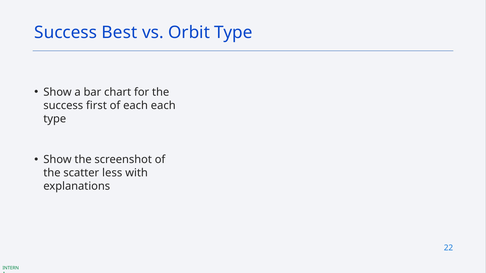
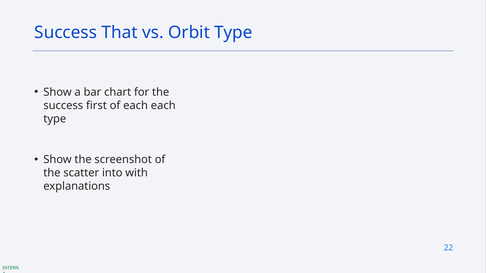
Best: Best -> That (120, 32)
less: less -> into (112, 173)
